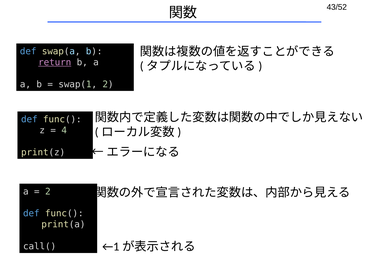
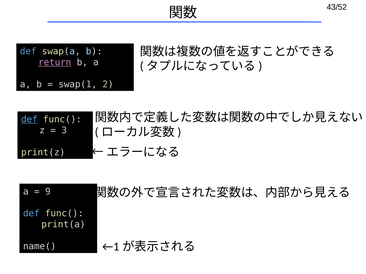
def underline: none -> present (29, 120)
4: 4 -> 3 (64, 131)
2: 2 -> 9 (48, 192)
call(: call( -> name( (40, 247)
